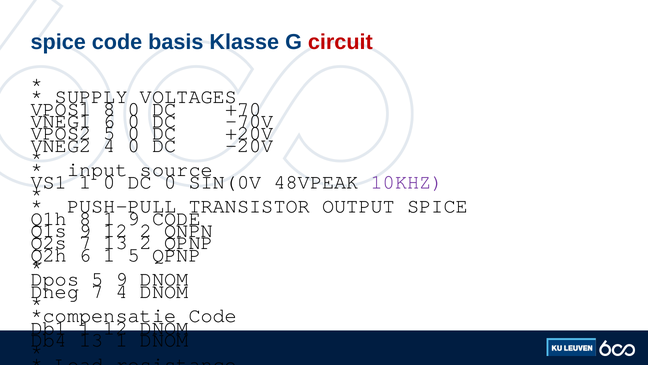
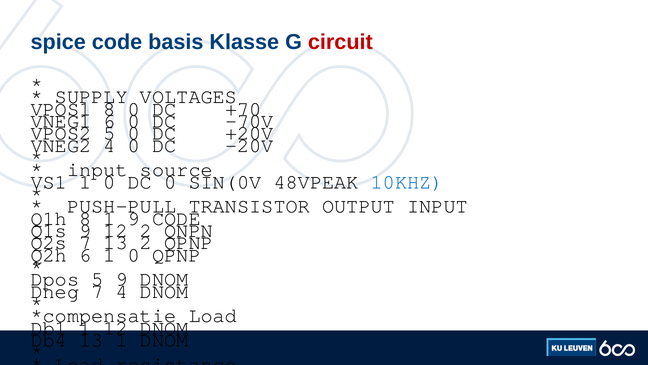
10KHZ colour: purple -> blue (407, 182)
OUTPUT SPICE: SPICE -> INPUT (438, 206)
5: 5 -> 0 (134, 255)
Code: Code -> Load (213, 315)
